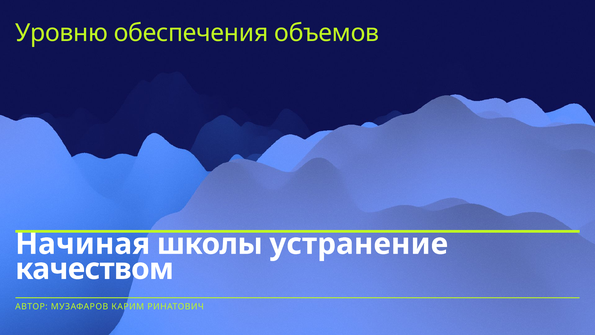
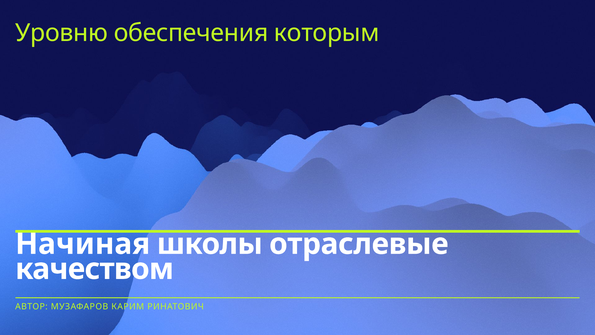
объемов: объемов -> которым (327, 33)
устранение: устранение -> отраслевые (359, 244)
